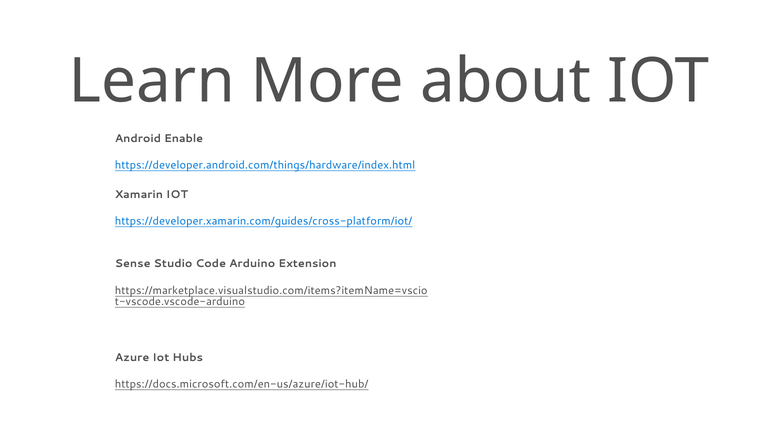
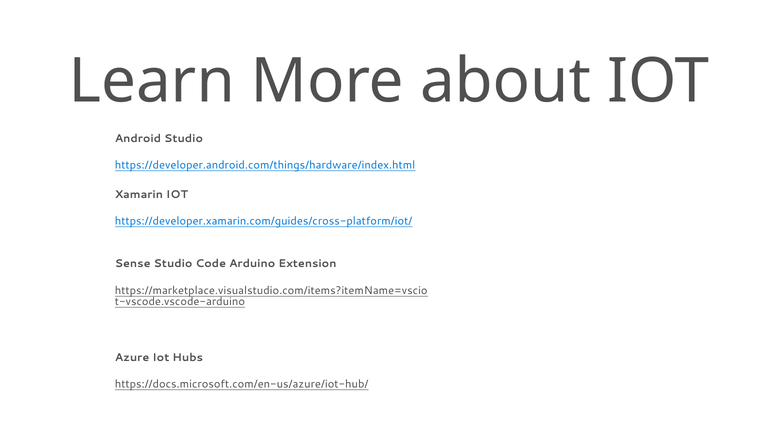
Android Enable: Enable -> Studio (184, 138)
